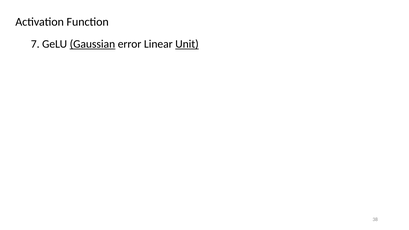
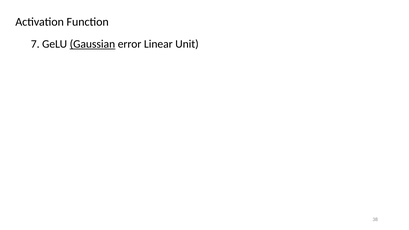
Unit underline: present -> none (187, 44)
